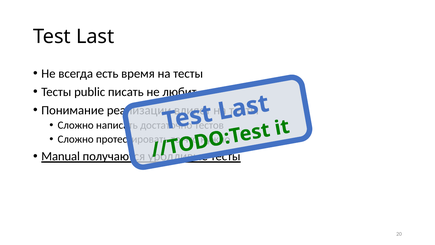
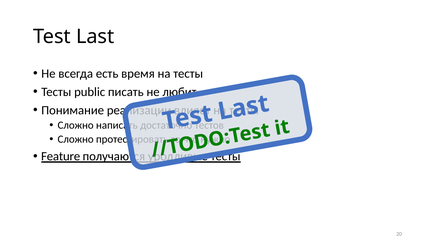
Manual: Manual -> Feature (61, 156)
